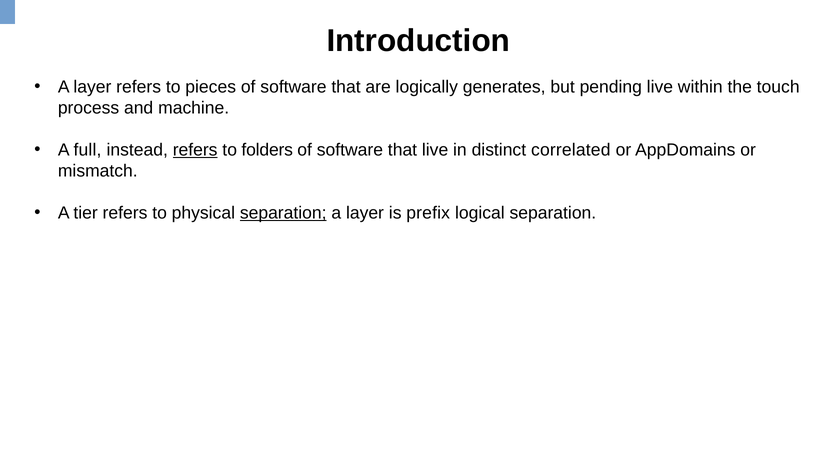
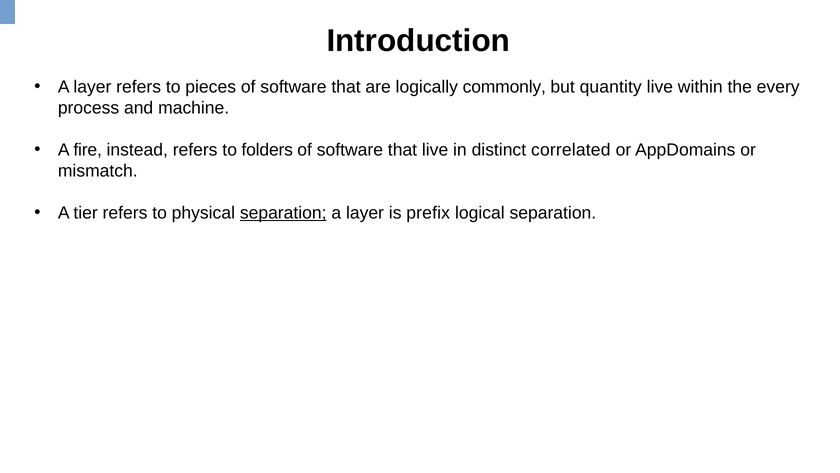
generates: generates -> commonly (504, 87)
pending: pending -> quantity (611, 87)
touch: touch -> every (778, 87)
full: full -> fire (88, 150)
refers underline: present -> none (195, 150)
